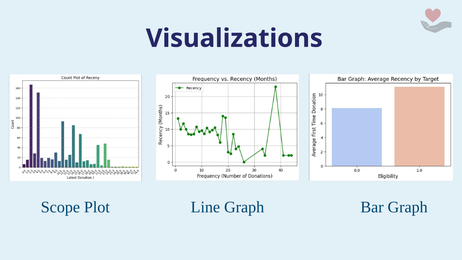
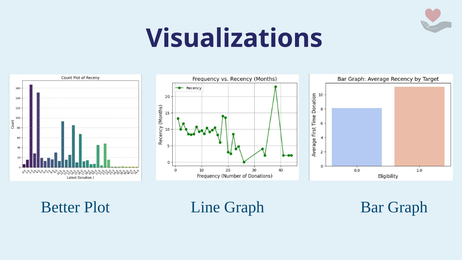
Scope: Scope -> Better (60, 207)
